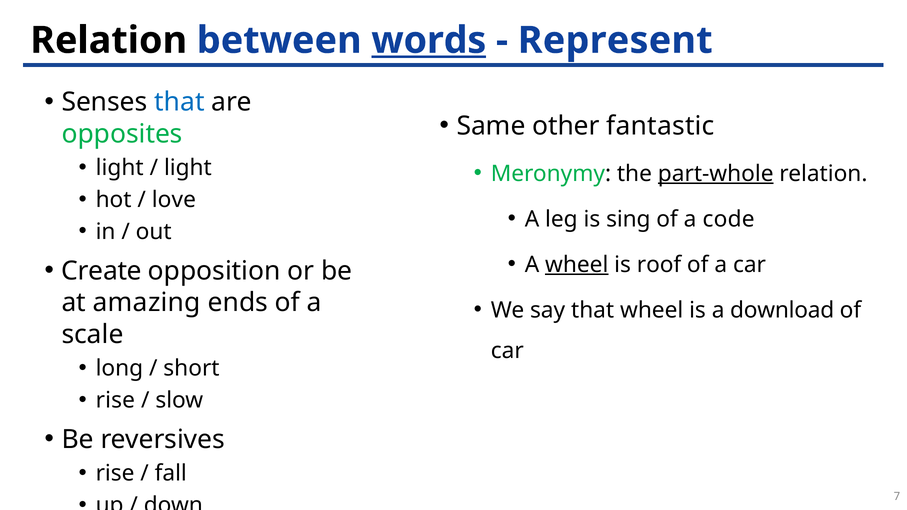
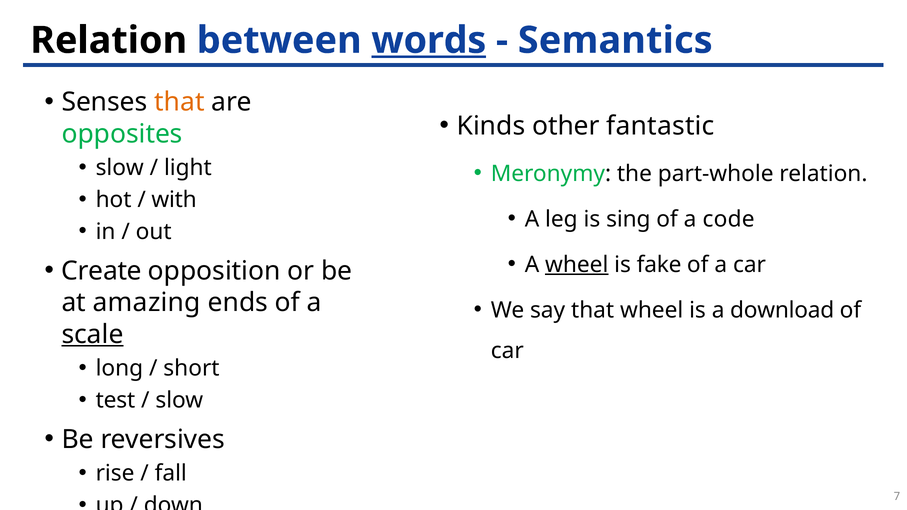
Represent: Represent -> Semantics (615, 40)
that colour: blue -> orange (179, 102)
Same: Same -> Kinds (491, 126)
light: light -> slow (120, 168)
part-whole underline: present -> none (716, 174)
love: love -> with (174, 200)
roof: roof -> fake (659, 265)
scale underline: none -> present (93, 335)
rise: rise -> test (115, 400)
